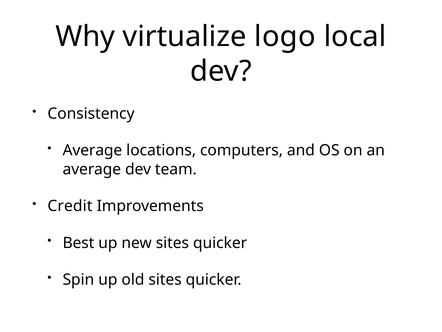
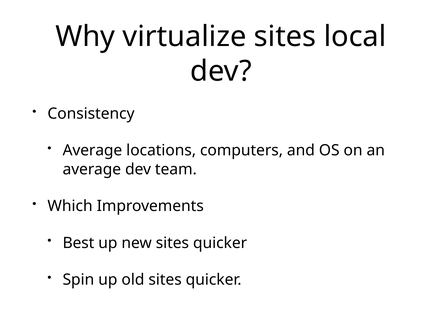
virtualize logo: logo -> sites (285, 36)
Credit: Credit -> Which (70, 206)
